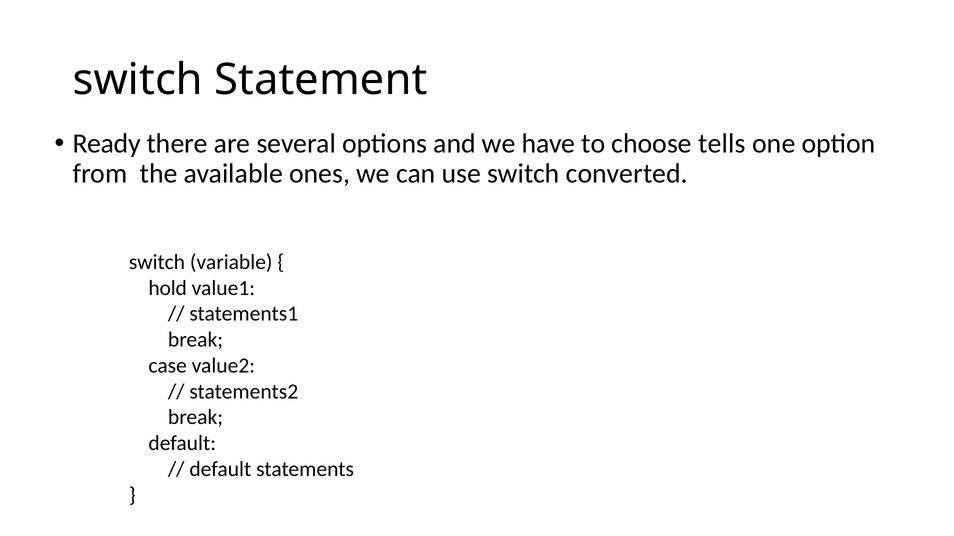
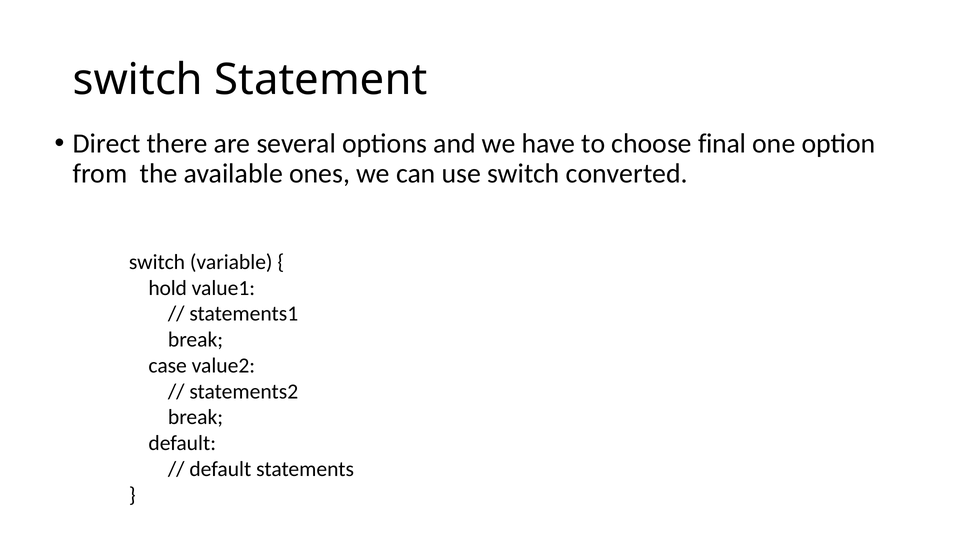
Ready: Ready -> Direct (107, 144)
tells: tells -> final (722, 144)
